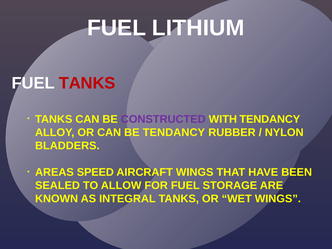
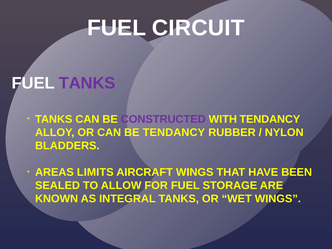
LITHIUM: LITHIUM -> CIRCUIT (198, 28)
TANKS colour: red -> purple (87, 83)
SPEED: SPEED -> LIMITS (95, 172)
